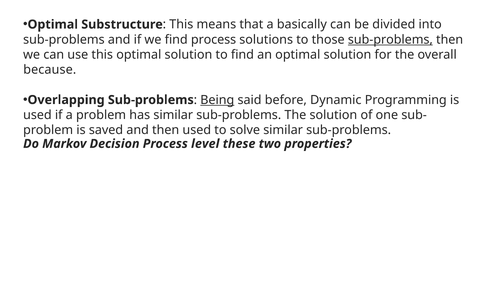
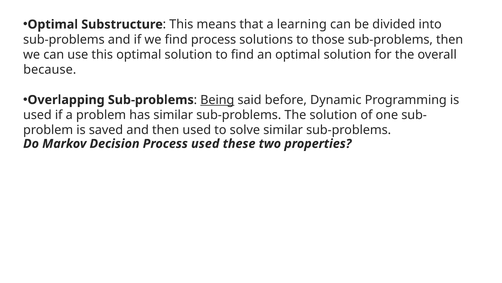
basically: basically -> learning (302, 24)
sub-problems underline: present -> none (390, 39)
Process level: level -> used (205, 143)
